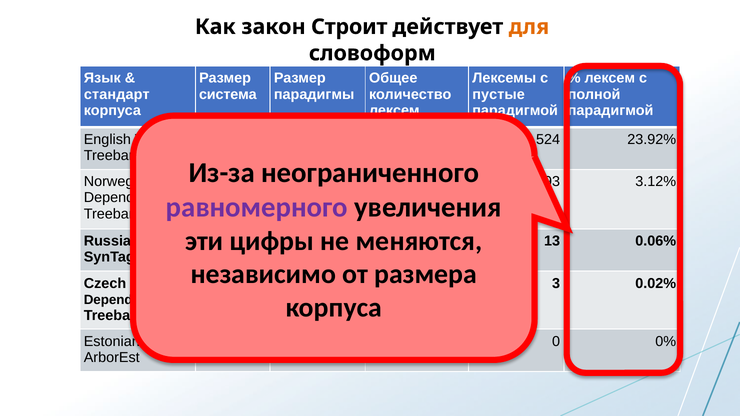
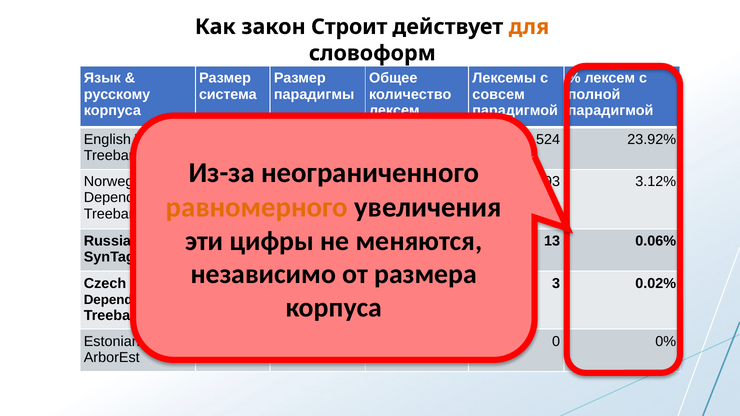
стандарт: стандарт -> русскому (117, 94)
пустые: пустые -> совсем (499, 94)
равномерного colour: purple -> orange (257, 207)
